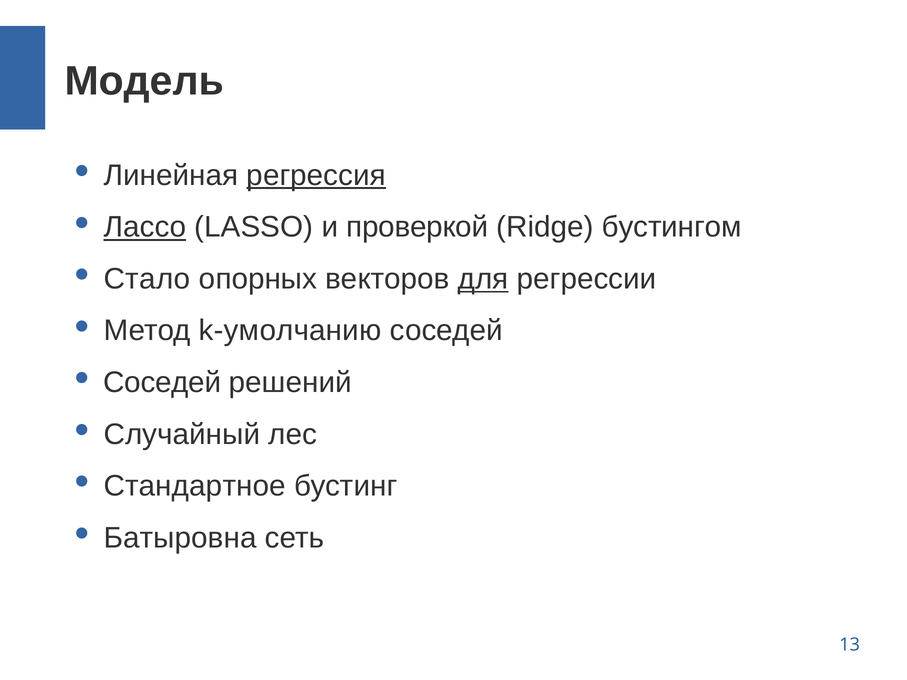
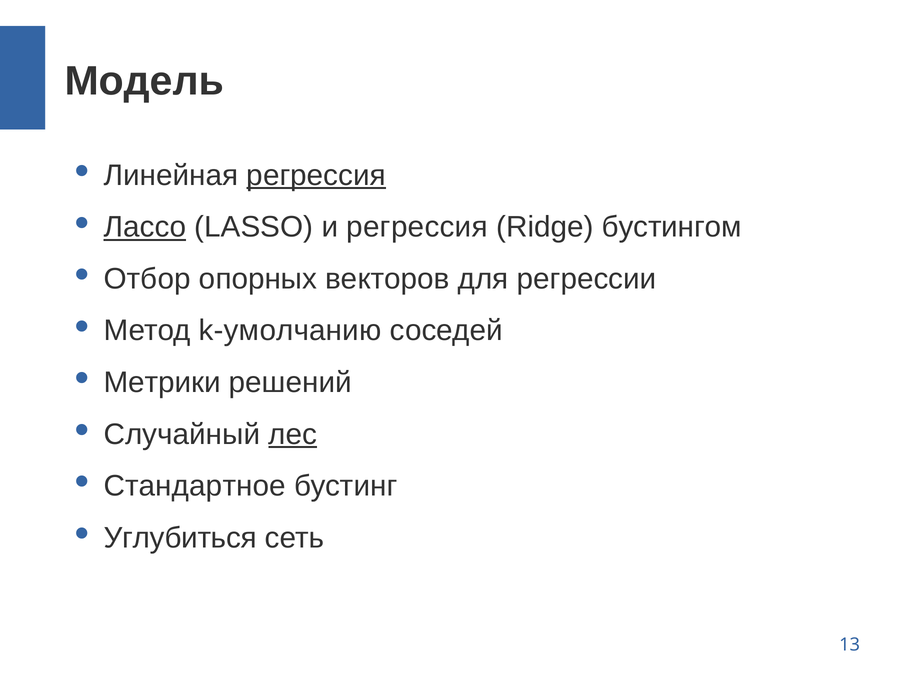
и проверкой: проверкой -> регрессия (417, 227)
Стало: Стало -> Отбор (147, 279)
для underline: present -> none (483, 279)
Соседей: Соседей -> Метрики (162, 383)
лес underline: none -> present (293, 434)
Батыровна: Батыровна -> Углубиться (180, 538)
